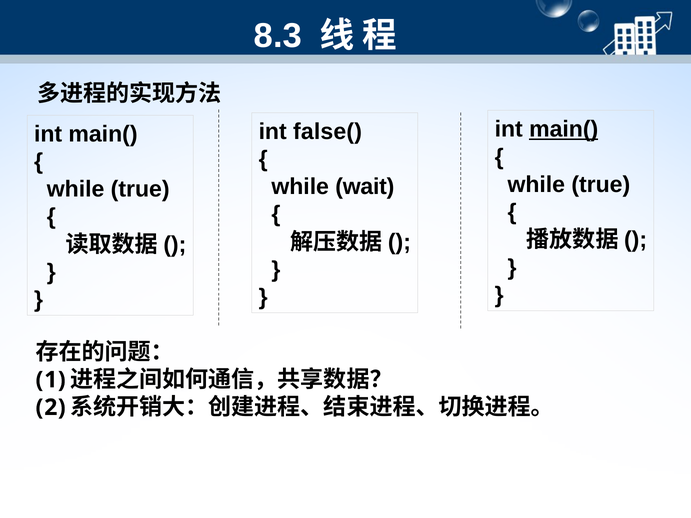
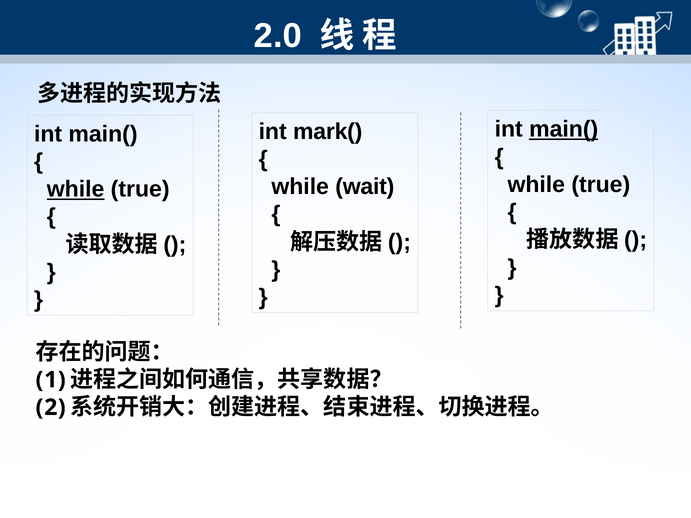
8.3: 8.3 -> 2.0 (278, 36)
false(: false( -> mark( (328, 132)
while underline: none -> present (76, 189)
